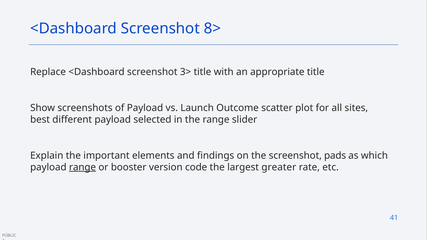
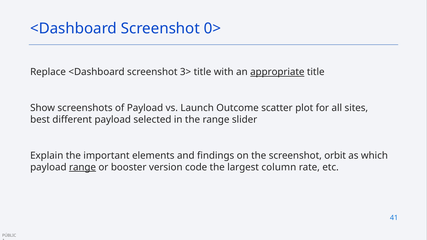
8>: 8> -> 0> (212, 29)
appropriate underline: none -> present (277, 72)
pads: pads -> orbit (335, 156)
greater: greater -> column (279, 167)
